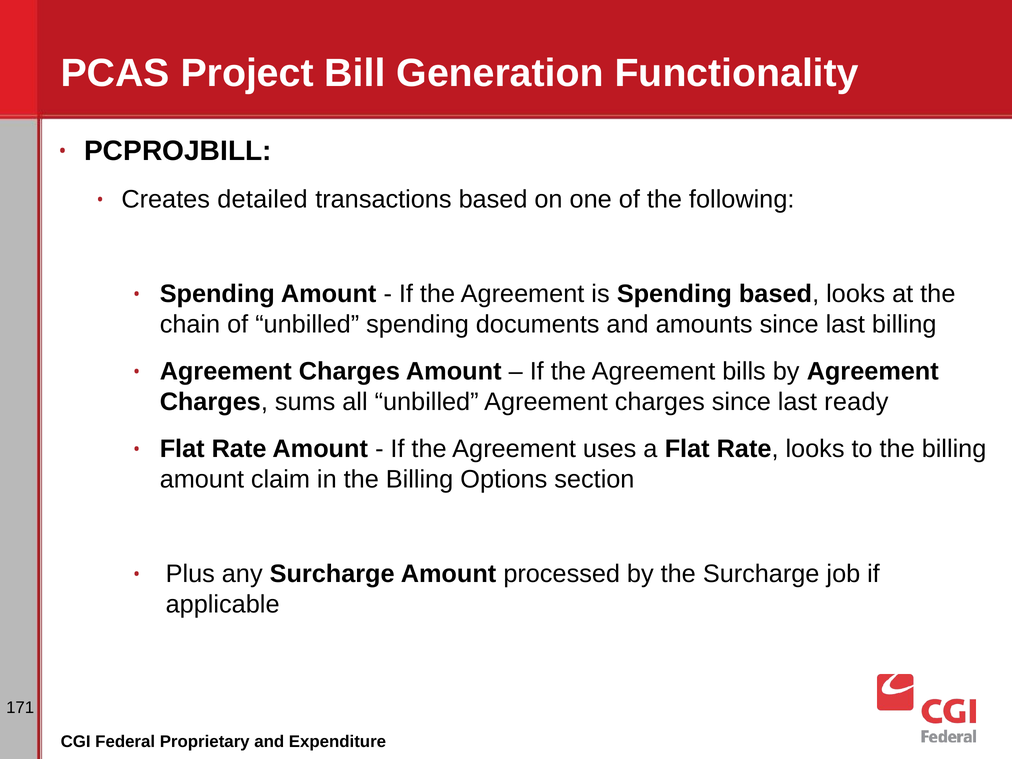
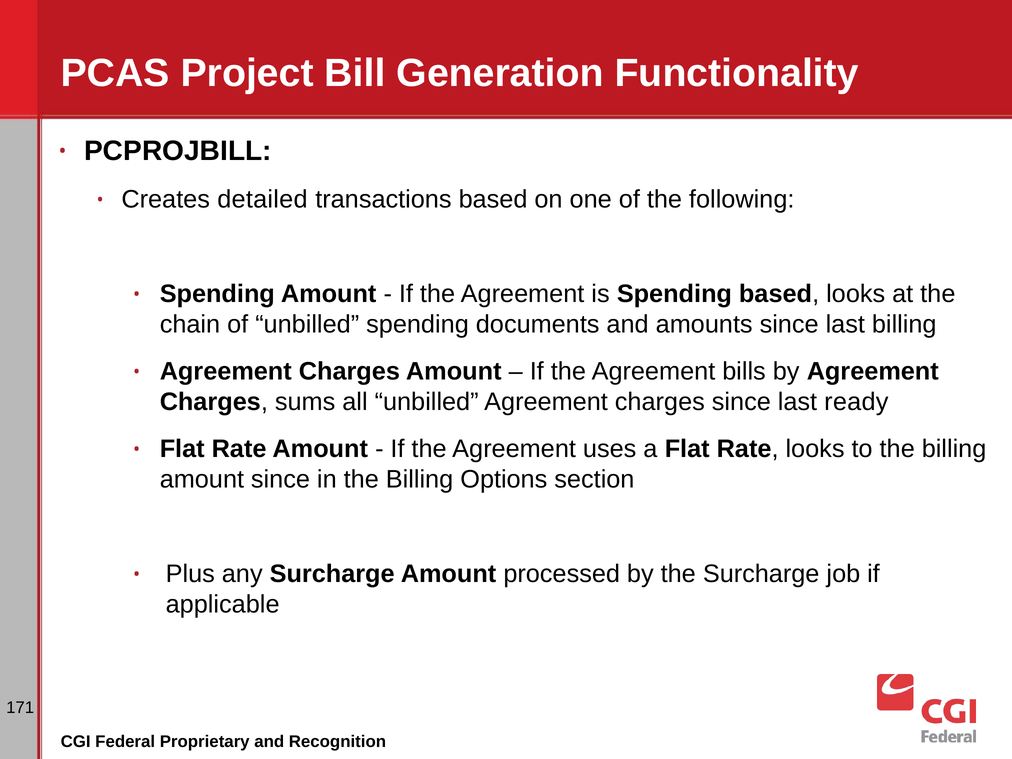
amount claim: claim -> since (280, 479)
Expenditure: Expenditure -> Recognition (337, 742)
